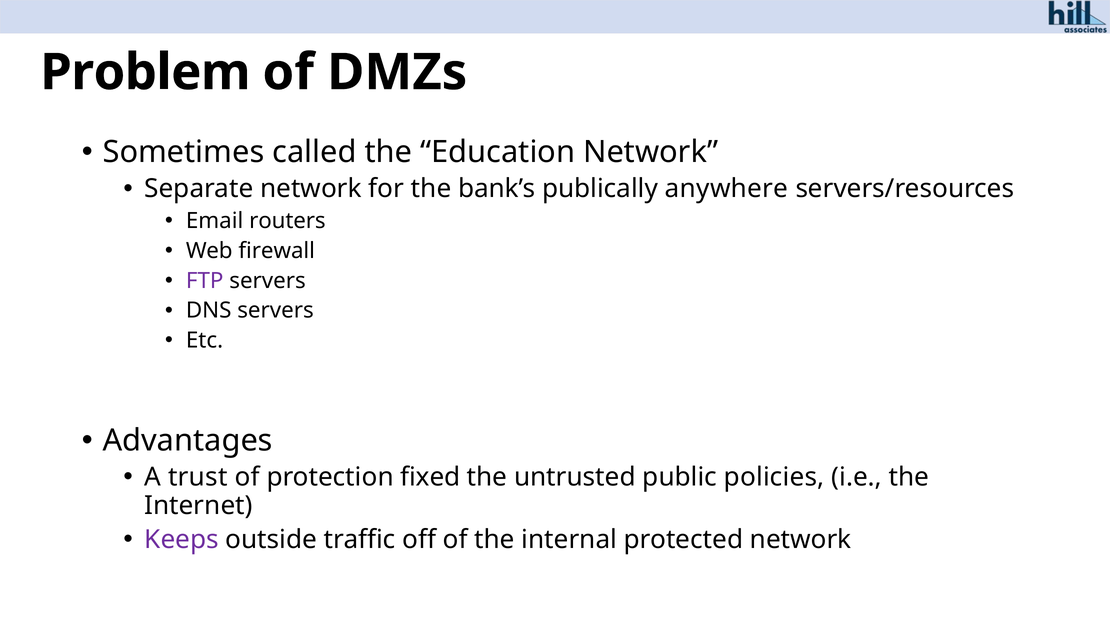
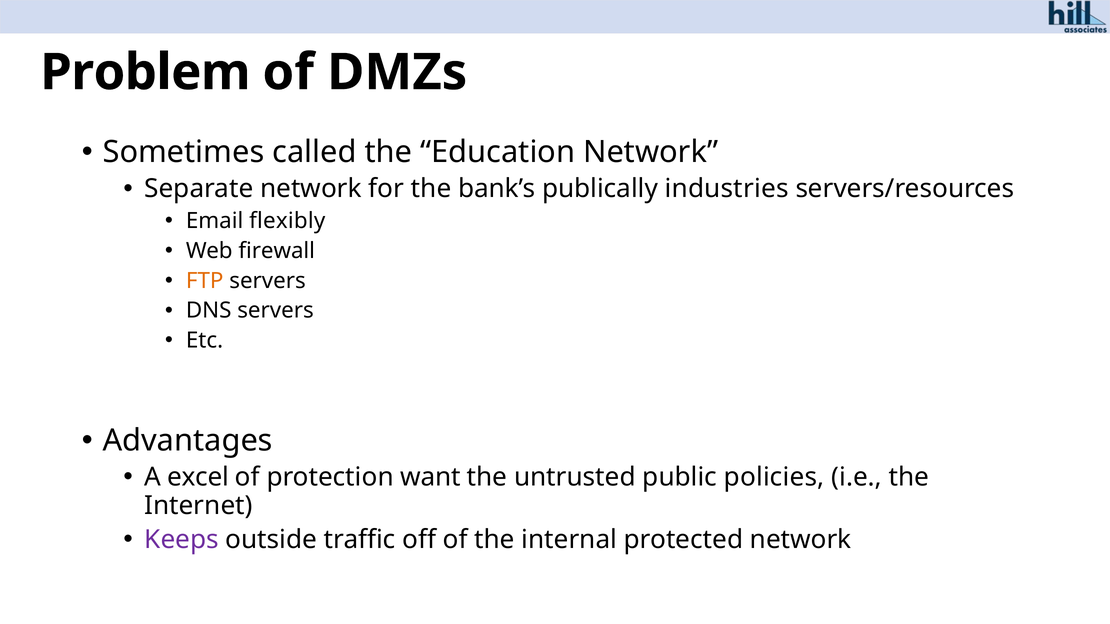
anywhere: anywhere -> industries (727, 189)
routers: routers -> flexibly (287, 221)
FTP colour: purple -> orange (205, 281)
trust: trust -> excel (198, 477)
fixed: fixed -> want (430, 477)
